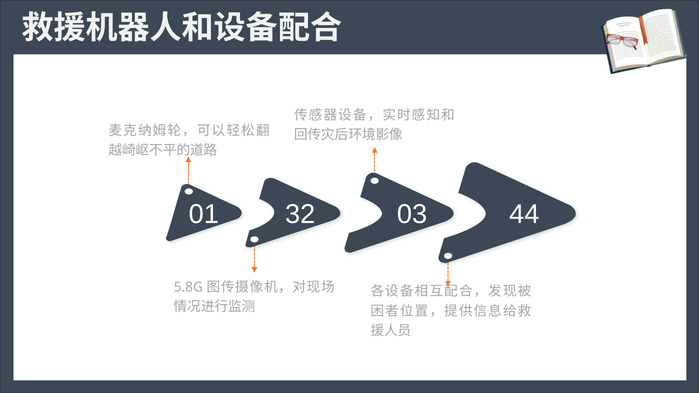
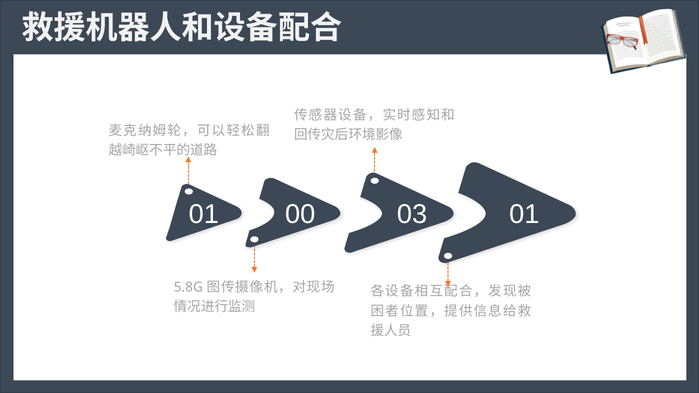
32: 32 -> 00 (300, 214)
03 44: 44 -> 01 (524, 214)
